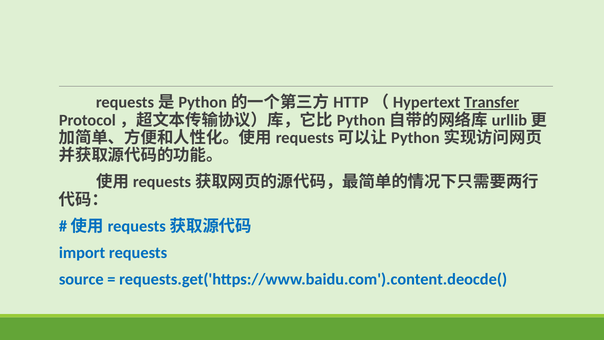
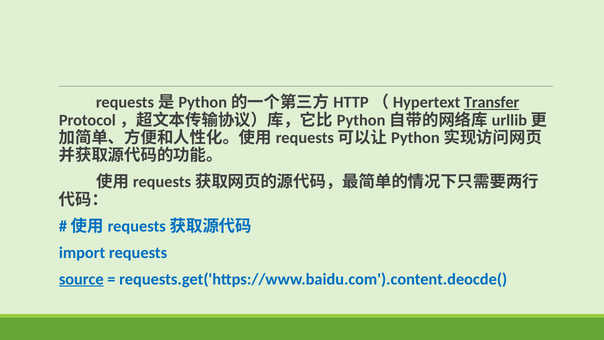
source underline: none -> present (81, 279)
